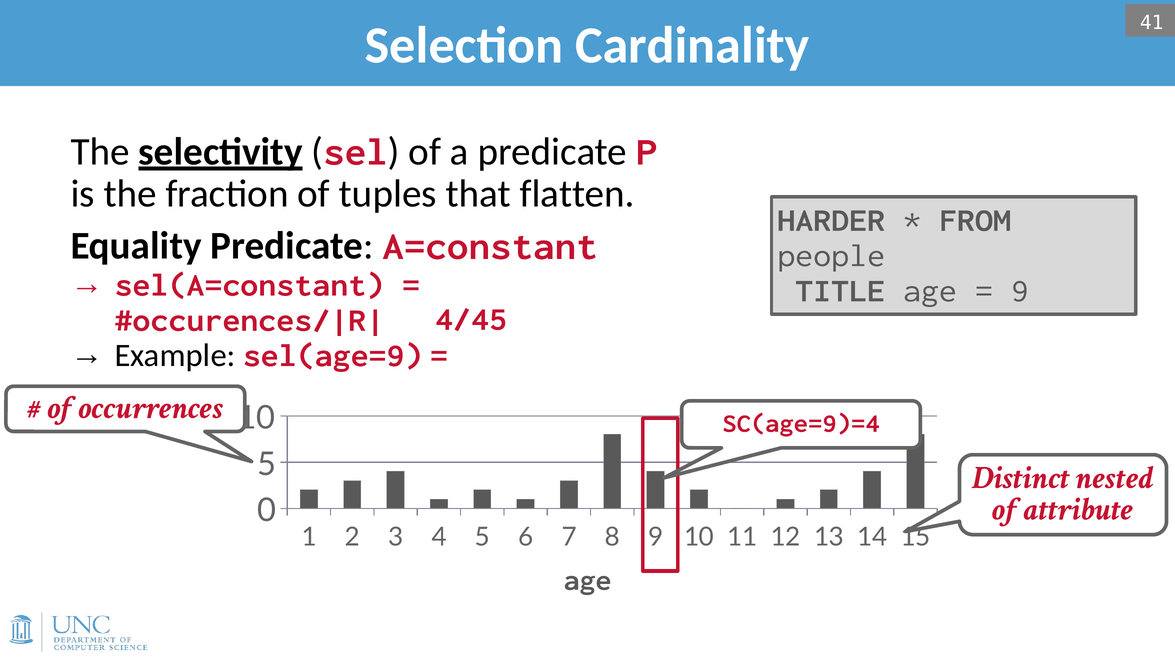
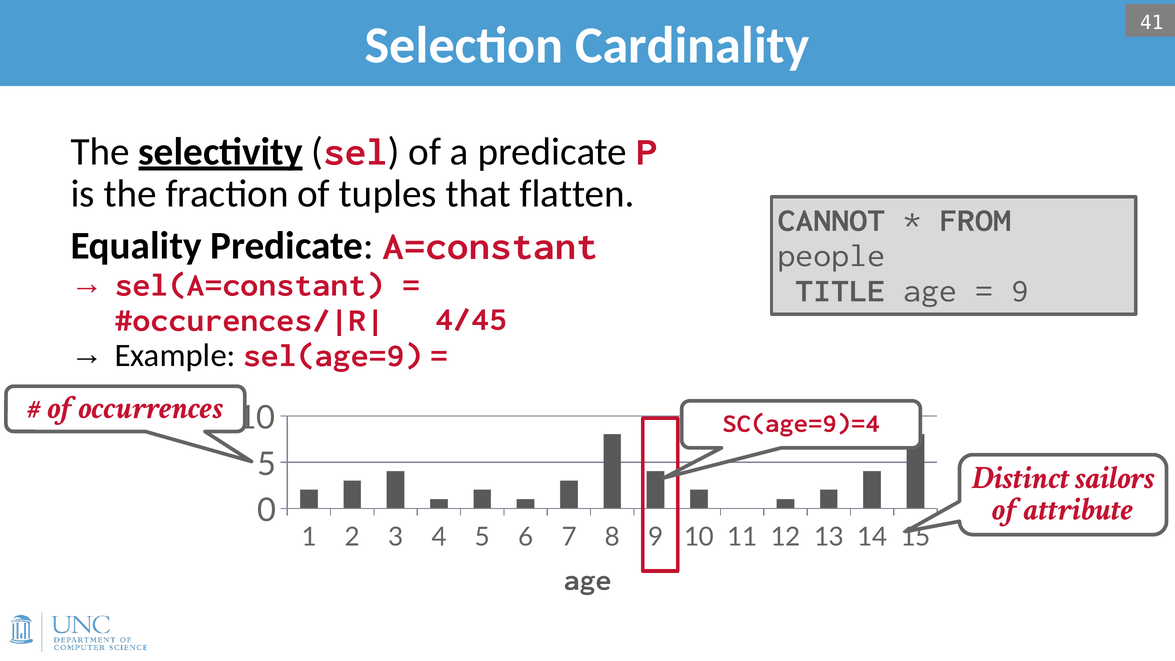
HARDER: HARDER -> CANNOT (831, 220)
nested: nested -> sailors (1115, 478)
